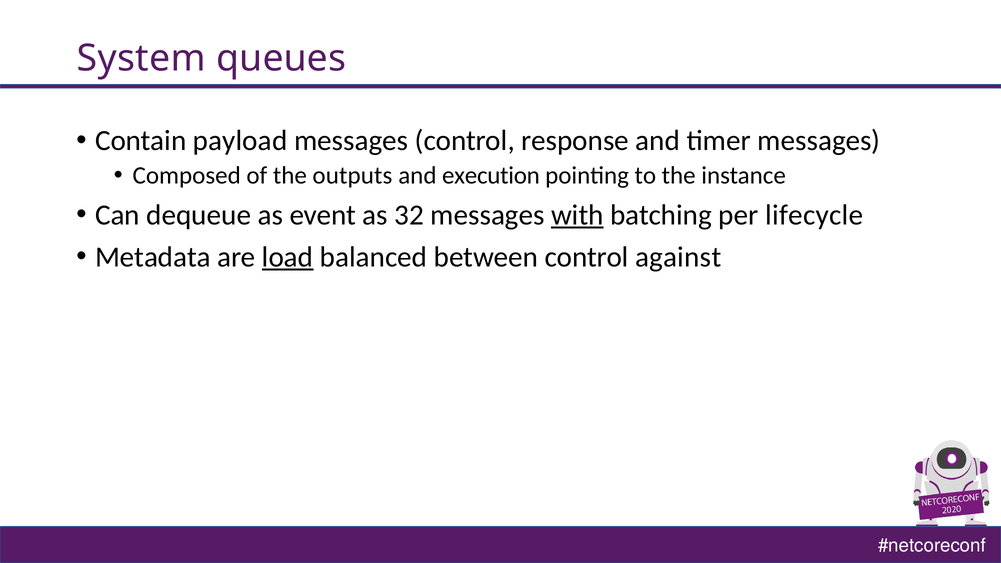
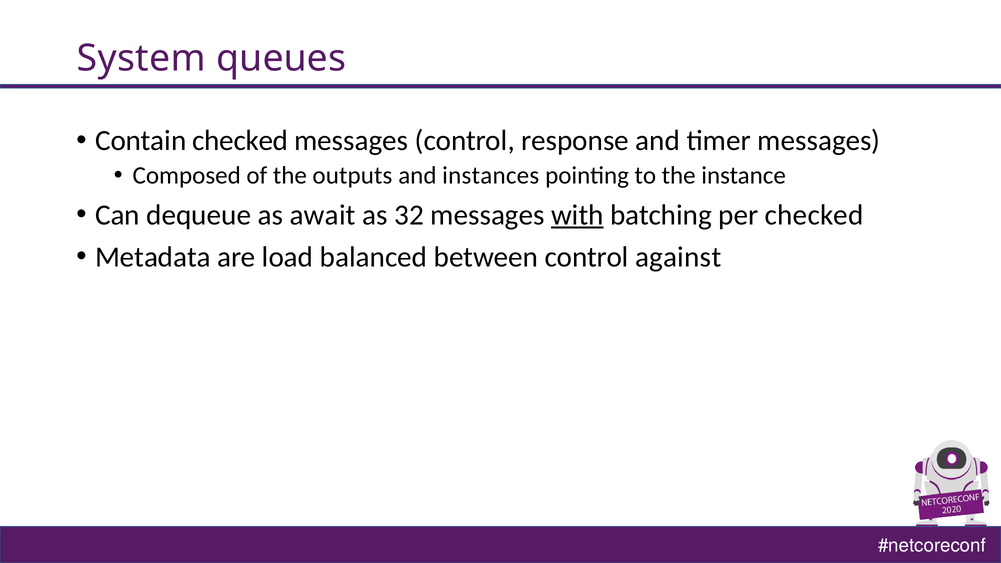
Contain payload: payload -> checked (240, 141)
execution: execution -> instances (491, 175)
event: event -> await (323, 215)
per lifecycle: lifecycle -> checked (814, 215)
load underline: present -> none (288, 257)
